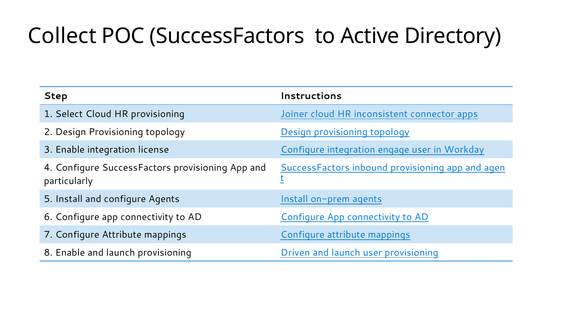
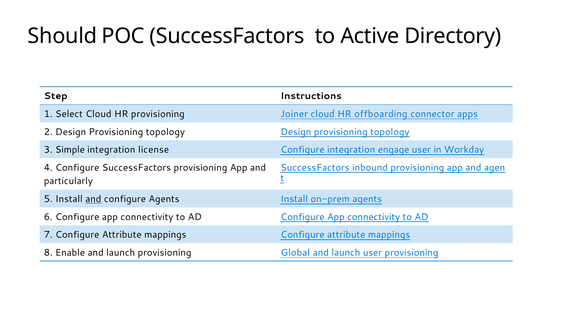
Collect: Collect -> Should (62, 36)
inconsistent: inconsistent -> offboarding (381, 114)
3 Enable: Enable -> Simple (70, 150)
and underline: none -> present (93, 199)
Driven: Driven -> Global (295, 253)
